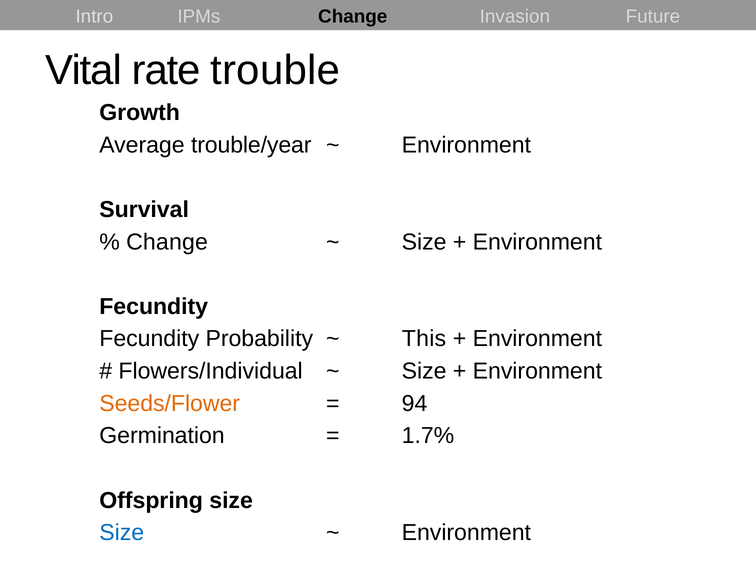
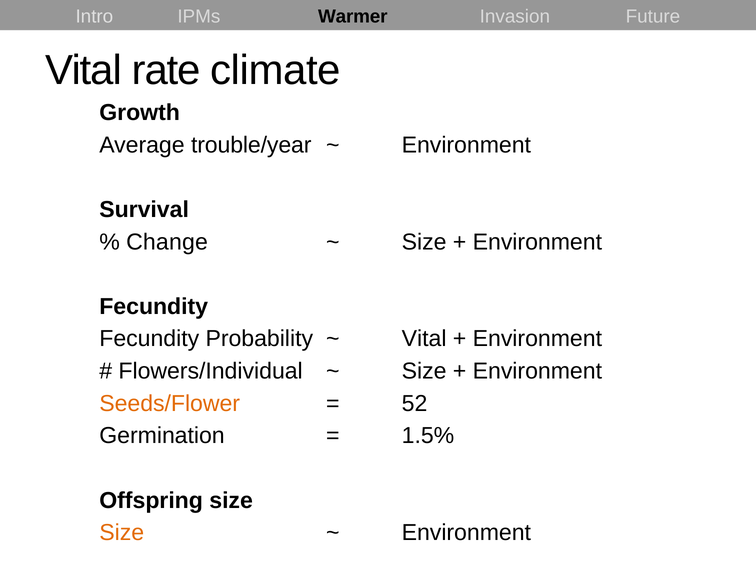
IPMs Change: Change -> Warmer (353, 16)
trouble: trouble -> climate (276, 70)
This: This -> Vital (424, 339)
94: 94 -> 52 (415, 404)
1.7%: 1.7% -> 1.5% (428, 436)
Size colour: blue -> orange (122, 533)
